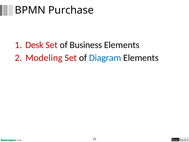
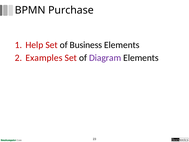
Desk: Desk -> Help (34, 45)
Modeling: Modeling -> Examples (44, 58)
Diagram colour: blue -> purple (105, 58)
